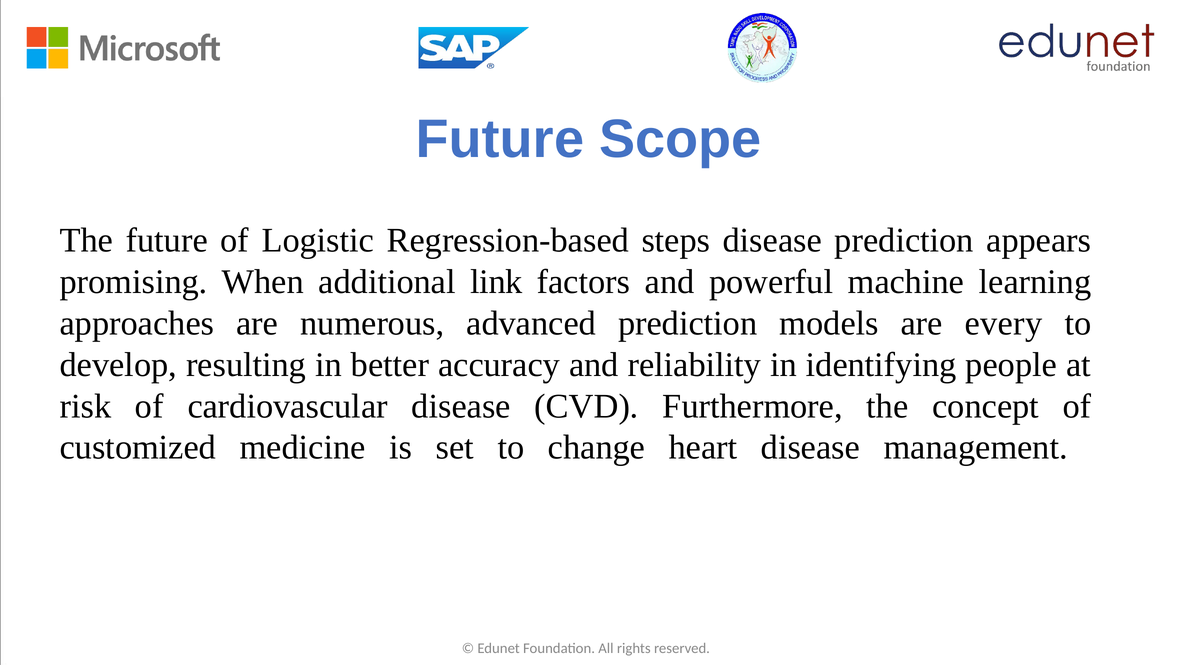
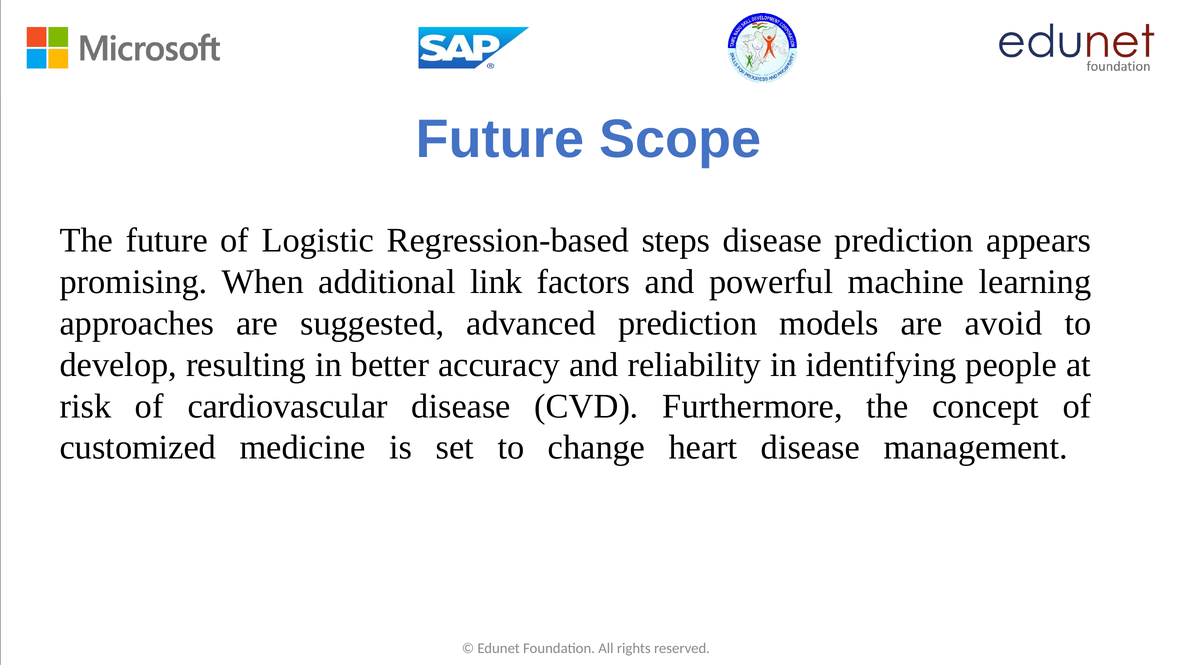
numerous: numerous -> suggested (372, 323)
every: every -> avoid (1004, 323)
